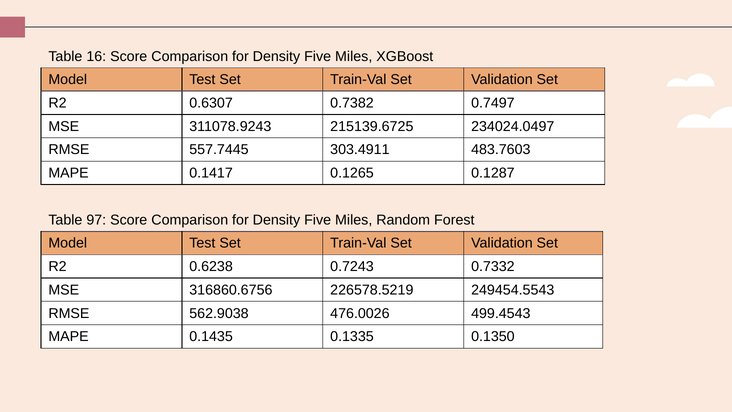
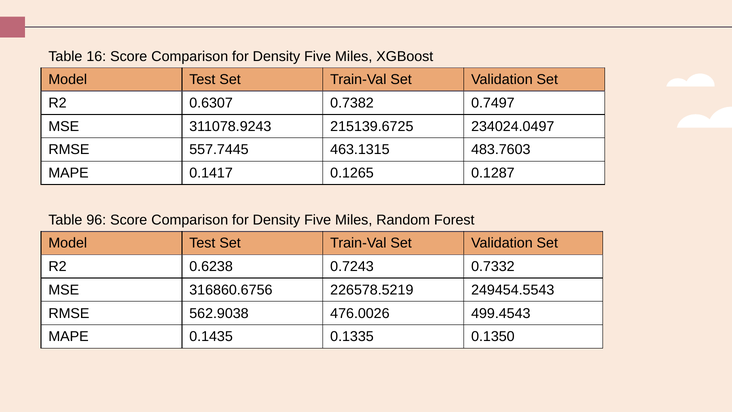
303.4911: 303.4911 -> 463.1315 (360, 150)
97: 97 -> 96 (96, 220)
